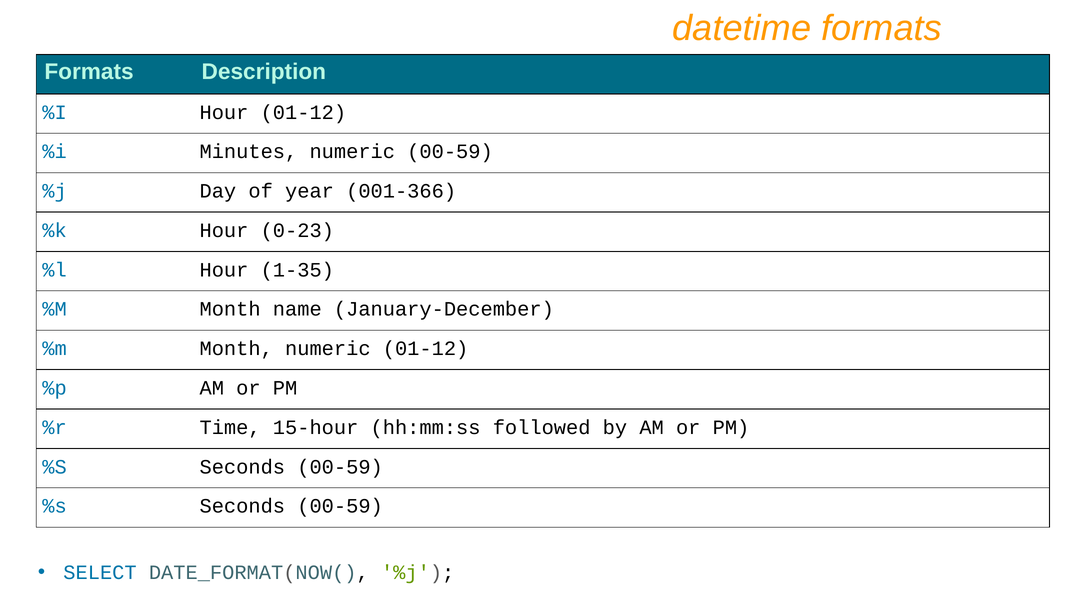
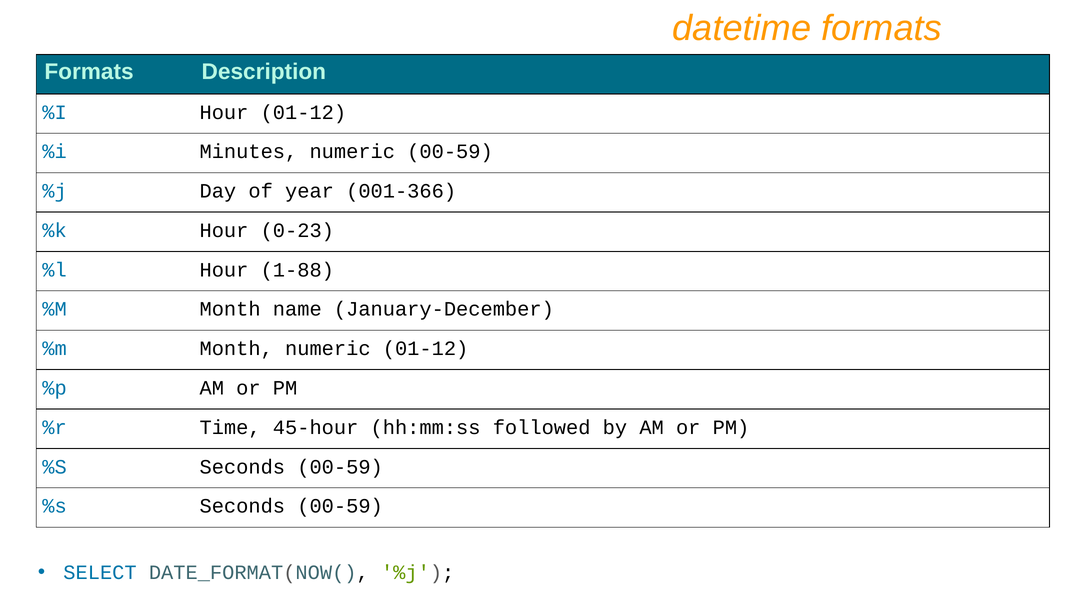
1-35: 1-35 -> 1-88 (297, 270)
15-hour: 15-hour -> 45-hour (316, 427)
